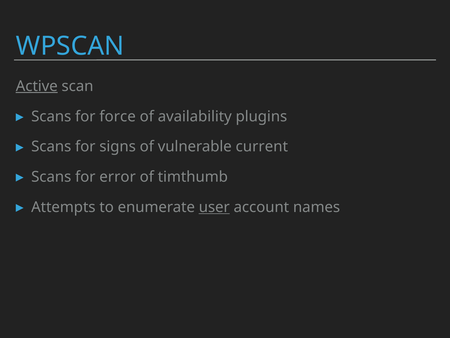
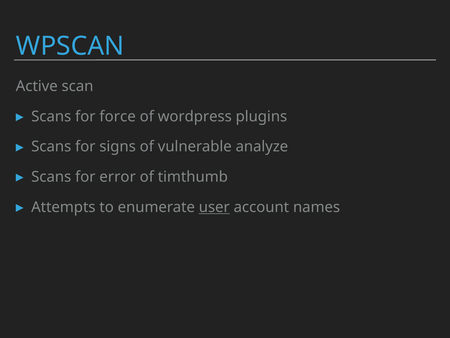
Active underline: present -> none (37, 86)
availability: availability -> wordpress (195, 116)
current: current -> analyze (262, 147)
